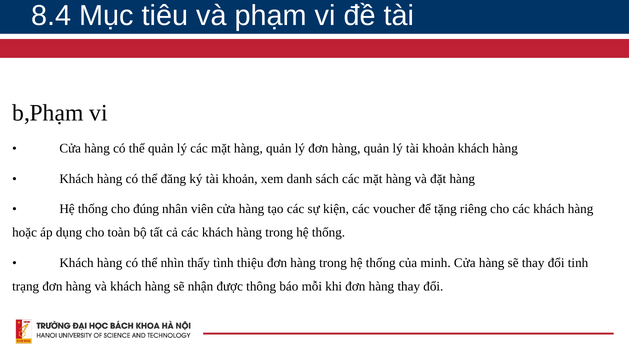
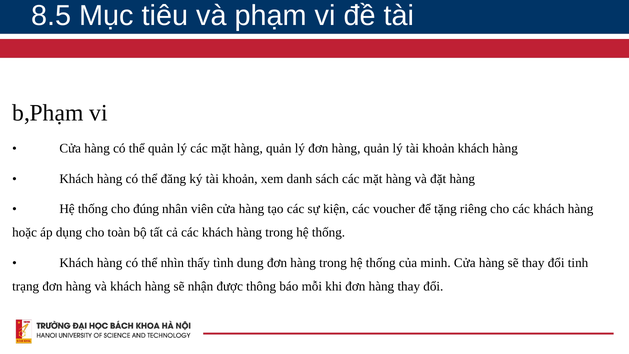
8.4: 8.4 -> 8.5 (51, 16)
thiệu: thiệu -> dung (250, 263)
